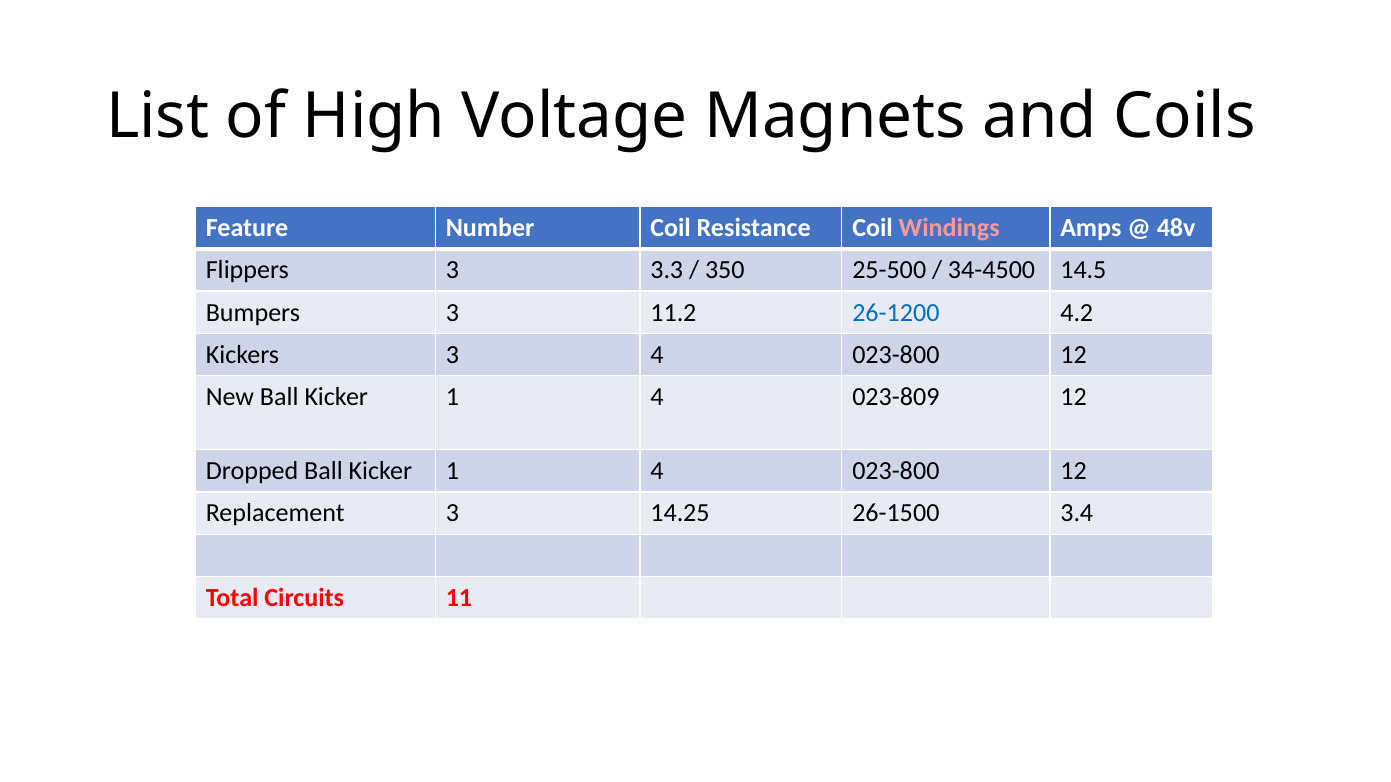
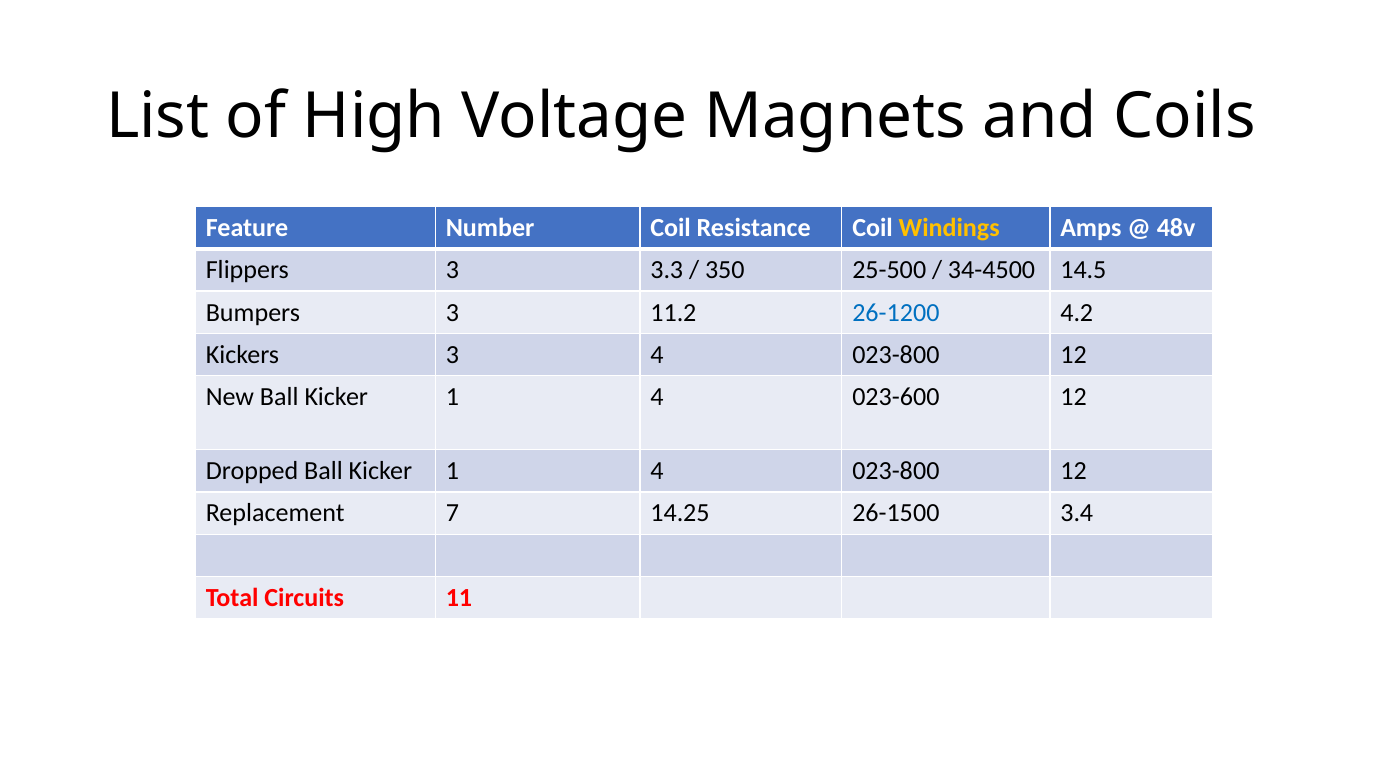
Windings colour: pink -> yellow (949, 228)
023-809: 023-809 -> 023-600 (896, 397)
Replacement 3: 3 -> 7 (452, 514)
